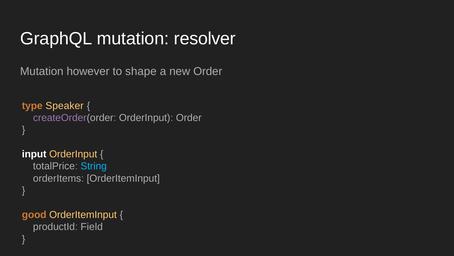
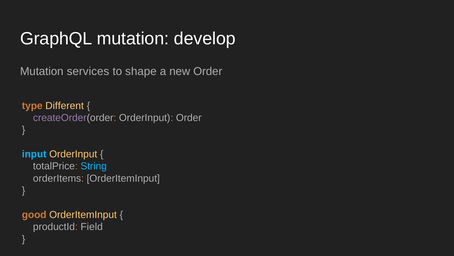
resolver: resolver -> develop (205, 38)
however: however -> services (88, 71)
Speaker: Speaker -> Different (65, 105)
input colour: white -> light blue (34, 154)
